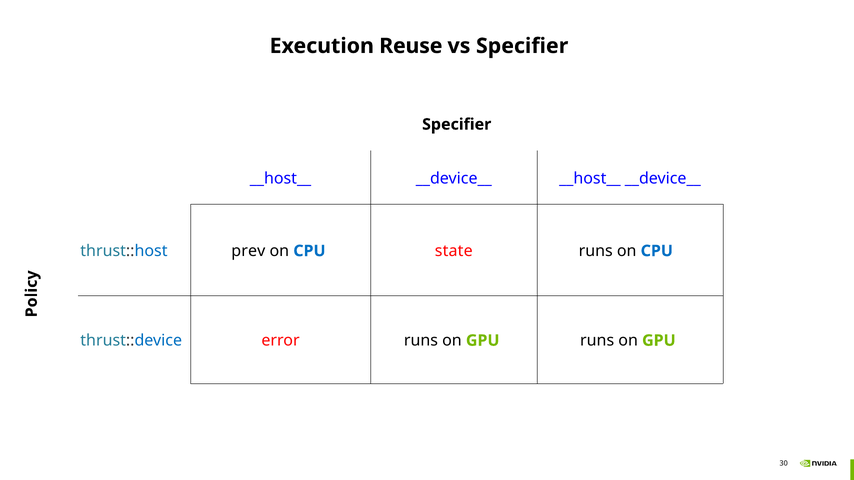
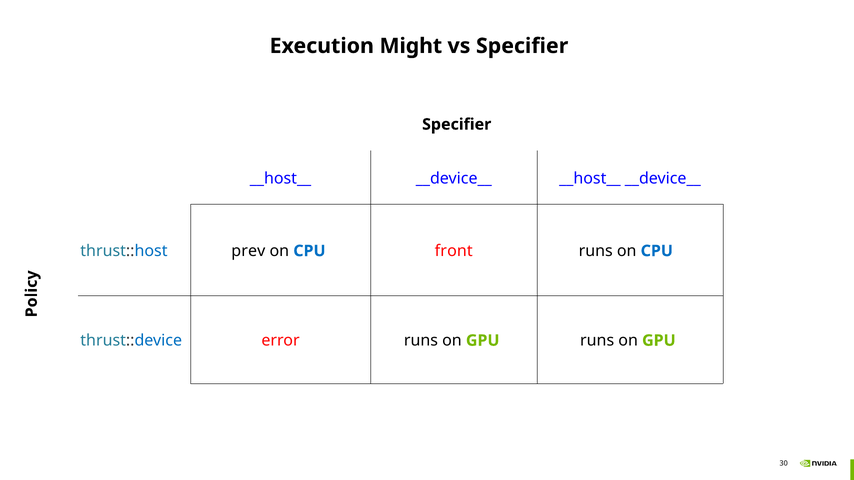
Reuse: Reuse -> Might (411, 46)
state: state -> front (454, 251)
